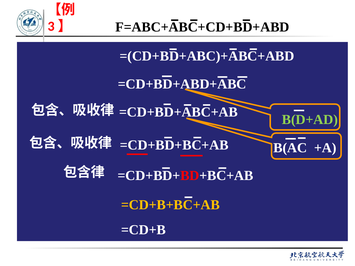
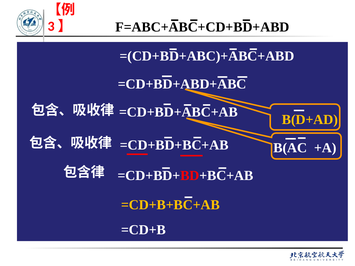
B(D+AD colour: light green -> yellow (310, 120)
